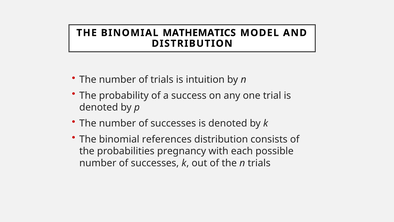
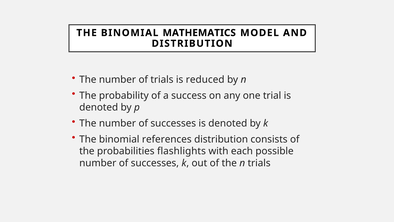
intuition: intuition -> reduced (205, 79)
pregnancy: pregnancy -> flashlights (181, 151)
